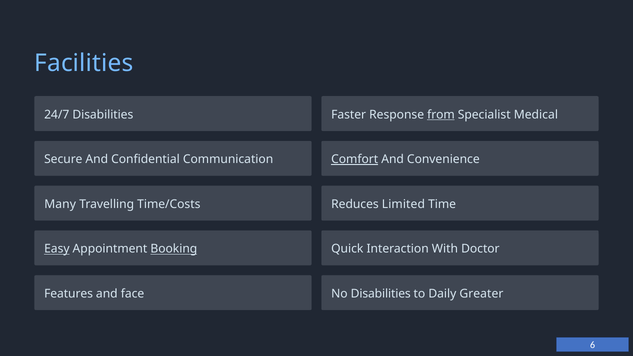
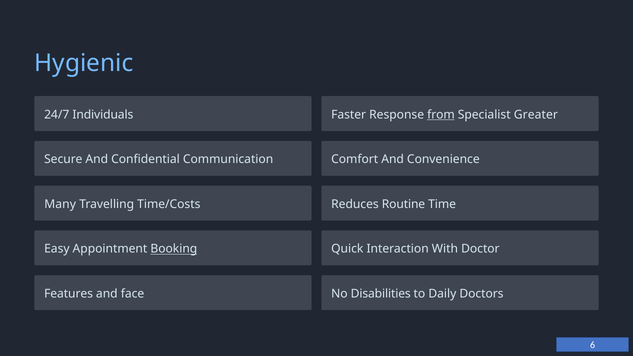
Facilities: Facilities -> Hygienic (84, 63)
24/7 Disabilities: Disabilities -> Individuals (103, 115)
Medical: Medical -> Greater (536, 115)
Comfort underline: present -> none (355, 159)
Limited: Limited -> Routine (403, 204)
Easy underline: present -> none (57, 249)
Greater: Greater -> Doctors (481, 294)
